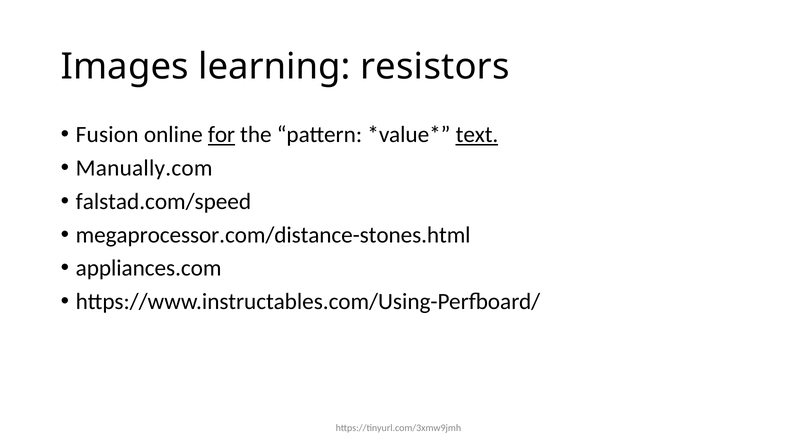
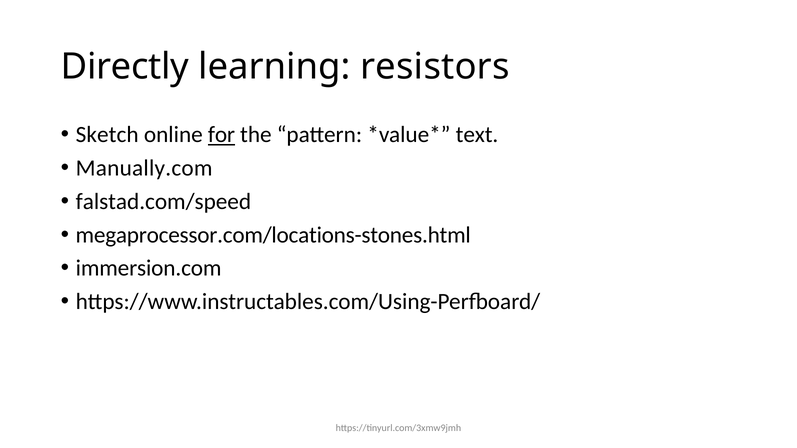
Images: Images -> Directly (125, 67)
Fusion: Fusion -> Sketch (107, 135)
text underline: present -> none (477, 135)
megaprocessor.com/distance-stones.html: megaprocessor.com/distance-stones.html -> megaprocessor.com/locations-stones.html (273, 235)
appliances.com: appliances.com -> immersion.com (149, 268)
